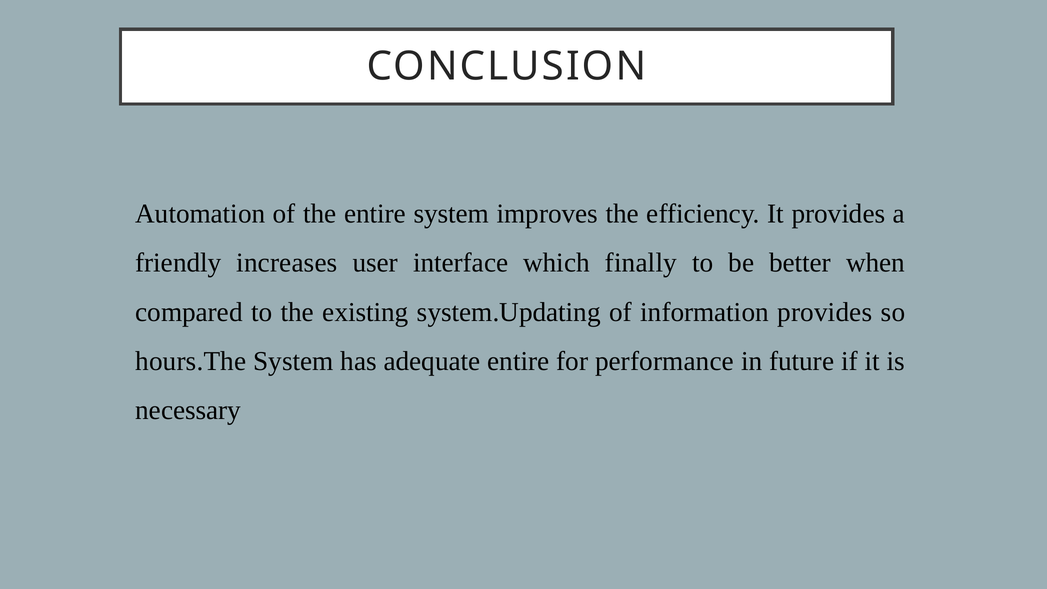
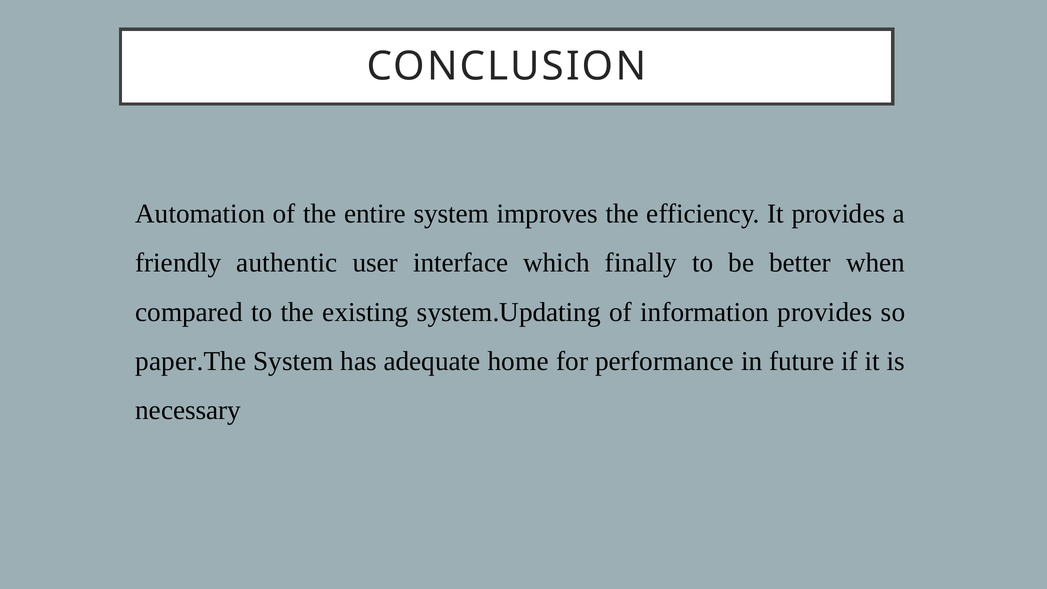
increases: increases -> authentic (287, 263)
hours.The: hours.The -> paper.The (191, 361)
adequate entire: entire -> home (518, 361)
